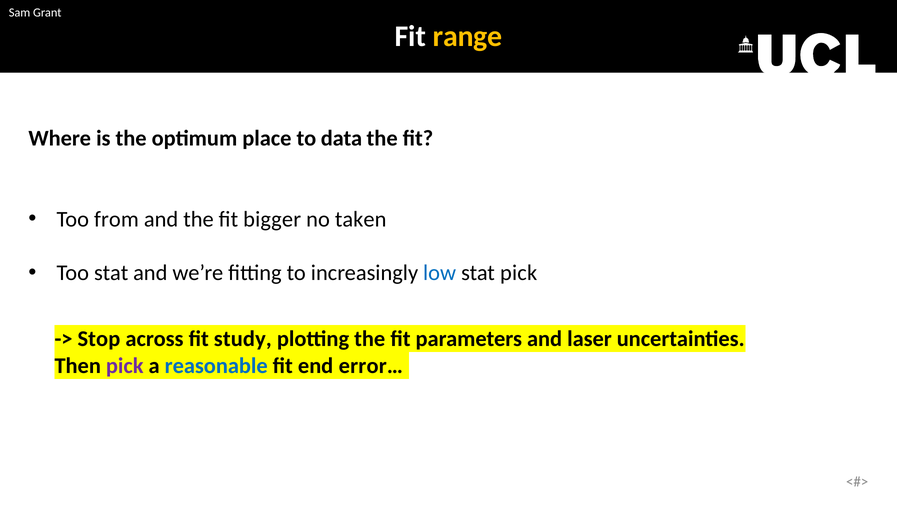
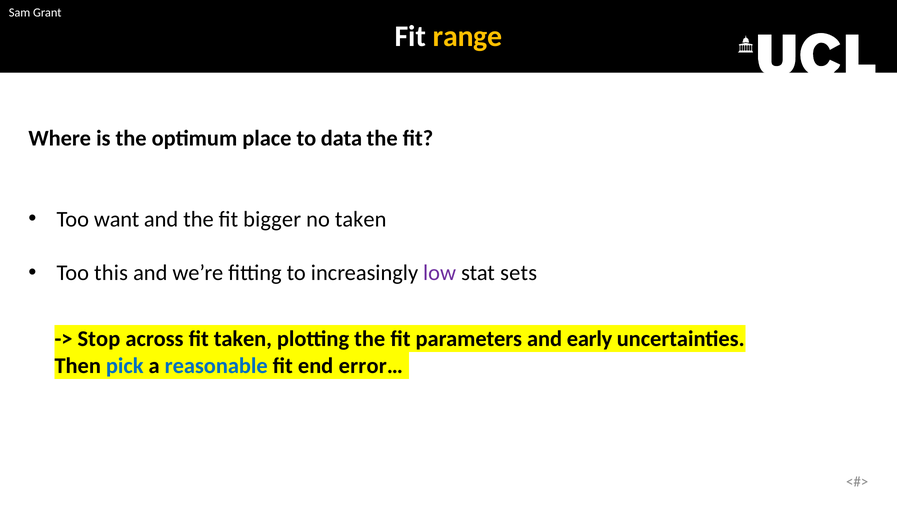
from: from -> want (117, 219)
Too stat: stat -> this (111, 273)
low colour: blue -> purple (440, 273)
stat pick: pick -> sets (519, 273)
fit study: study -> taken (243, 339)
laser: laser -> early (590, 339)
pick colour: purple -> blue (125, 365)
